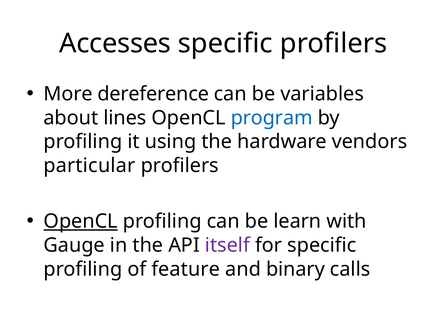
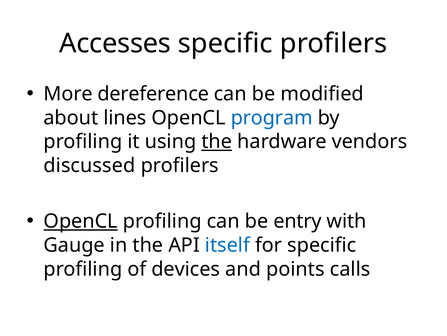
variables: variables -> modified (322, 94)
the underline: none -> present (217, 141)
particular: particular -> discussed (89, 165)
learn: learn -> entry (297, 221)
itself colour: purple -> blue (227, 245)
feature: feature -> devices (186, 269)
binary: binary -> points (295, 269)
